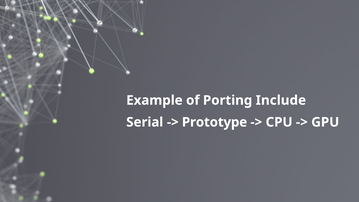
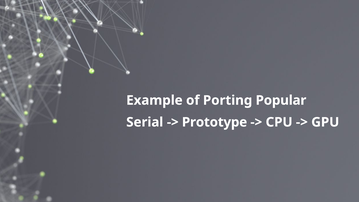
Include: Include -> Popular (281, 100)
